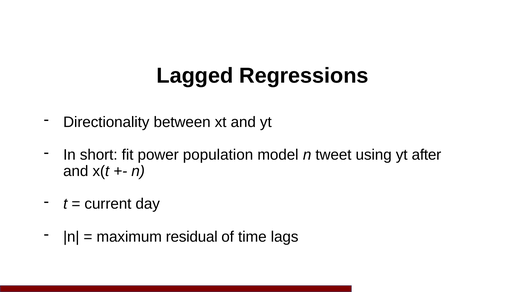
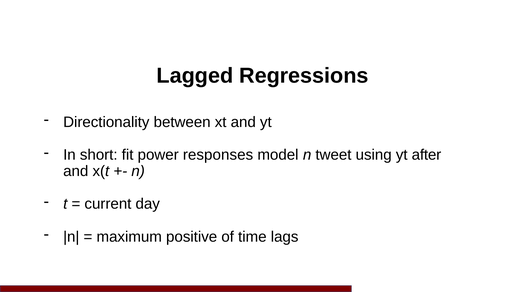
population: population -> responses (218, 155)
residual: residual -> positive (192, 236)
